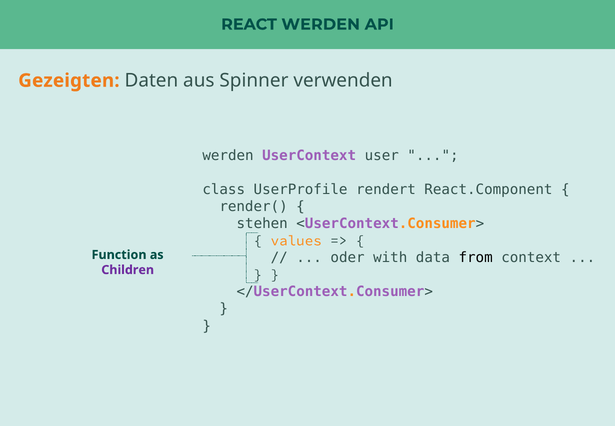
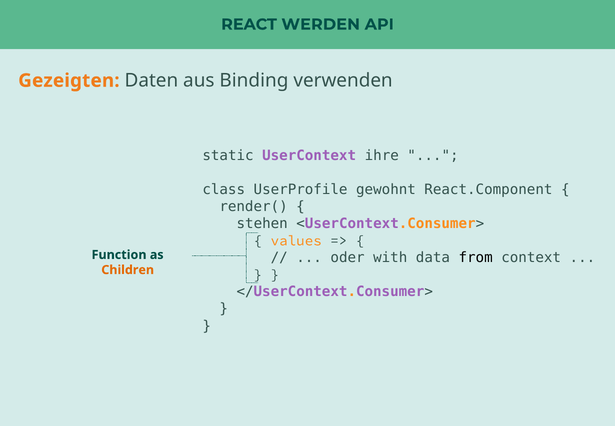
Spinner: Spinner -> Binding (254, 81)
werden: werden -> static (228, 155)
user: user -> ihre (382, 155)
rendert: rendert -> gewohnt (386, 189)
Children colour: purple -> orange (128, 270)
